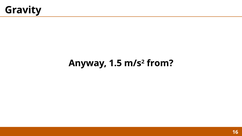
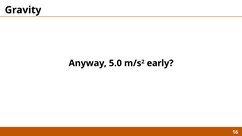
1.5: 1.5 -> 5.0 (115, 63)
from: from -> early (160, 63)
